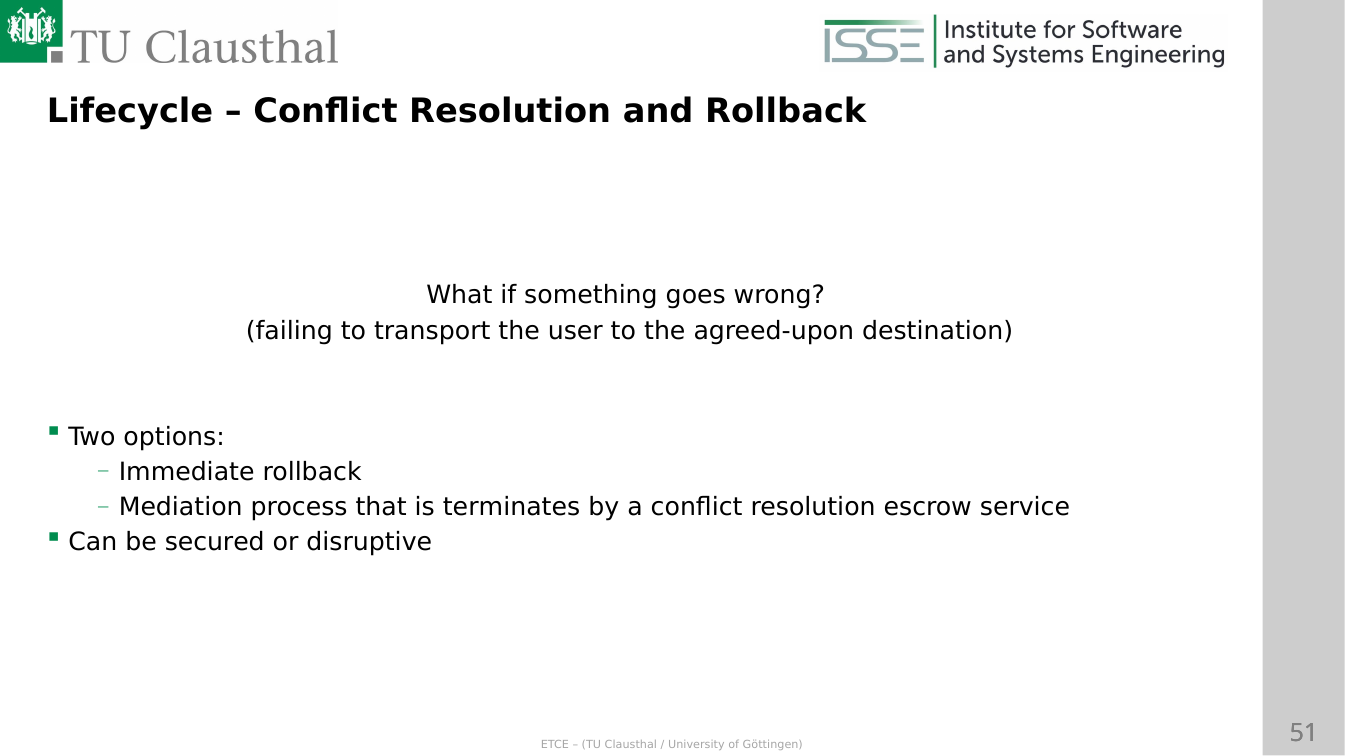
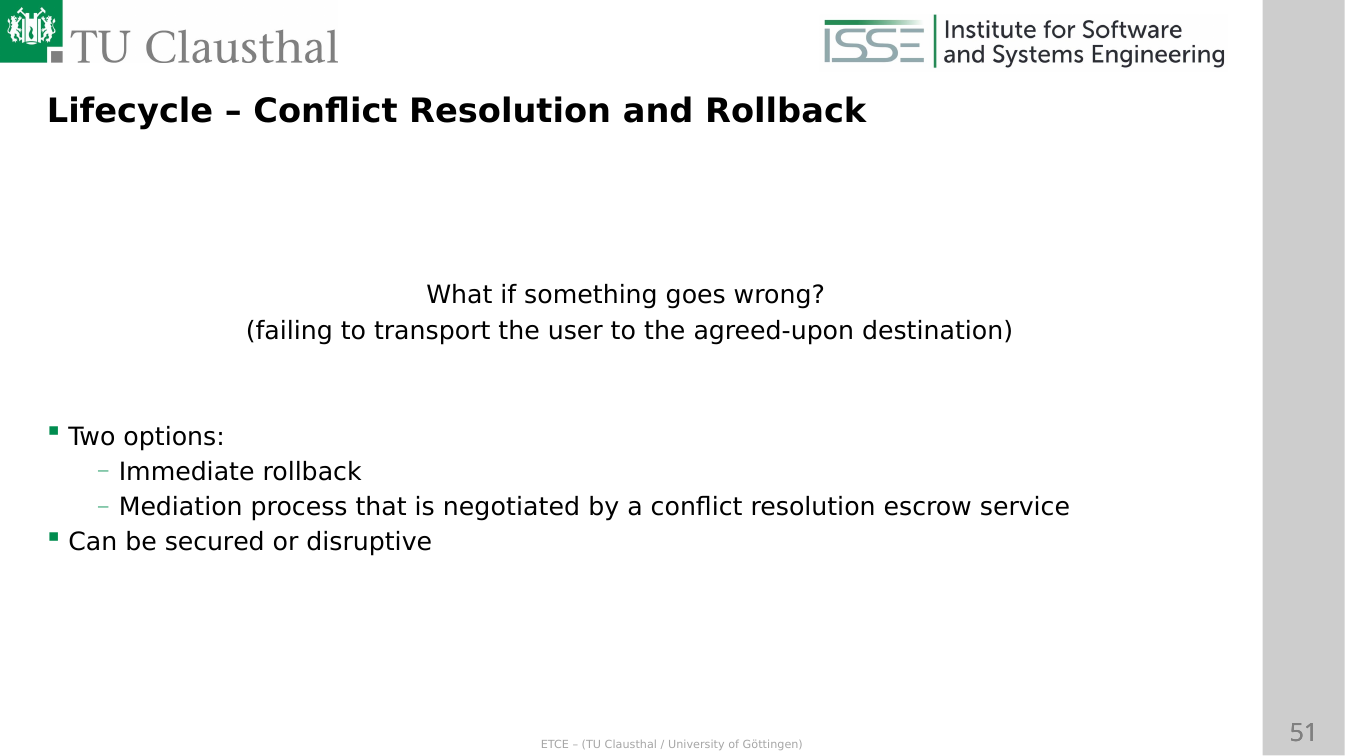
terminates: terminates -> negotiated (512, 508)
